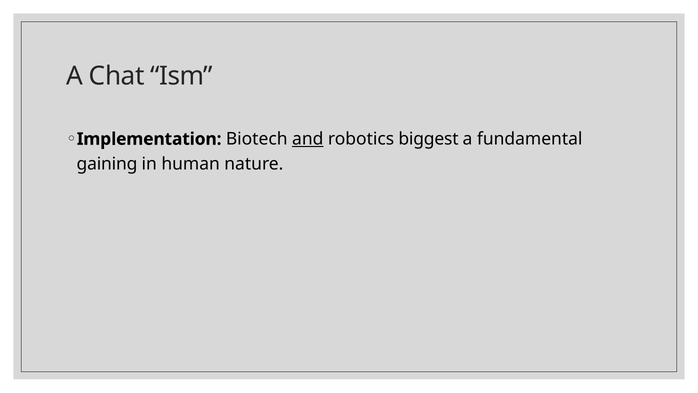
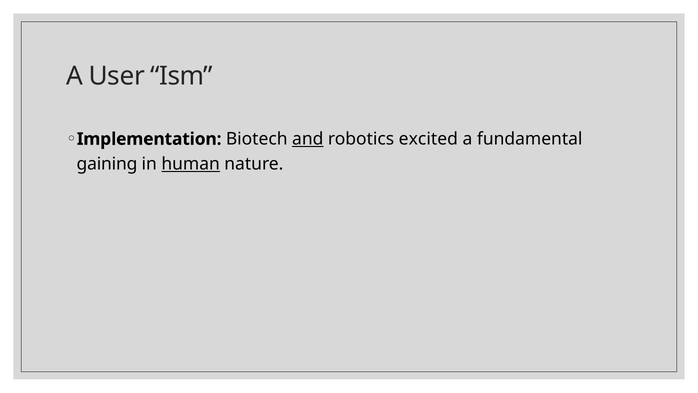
Chat: Chat -> User (117, 76)
biggest: biggest -> excited (428, 139)
human underline: none -> present (191, 164)
